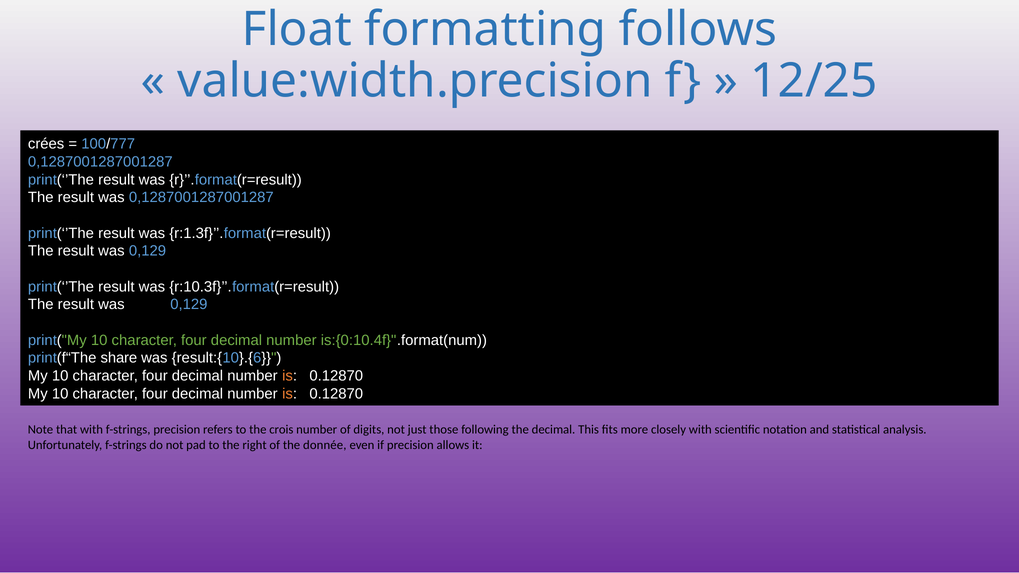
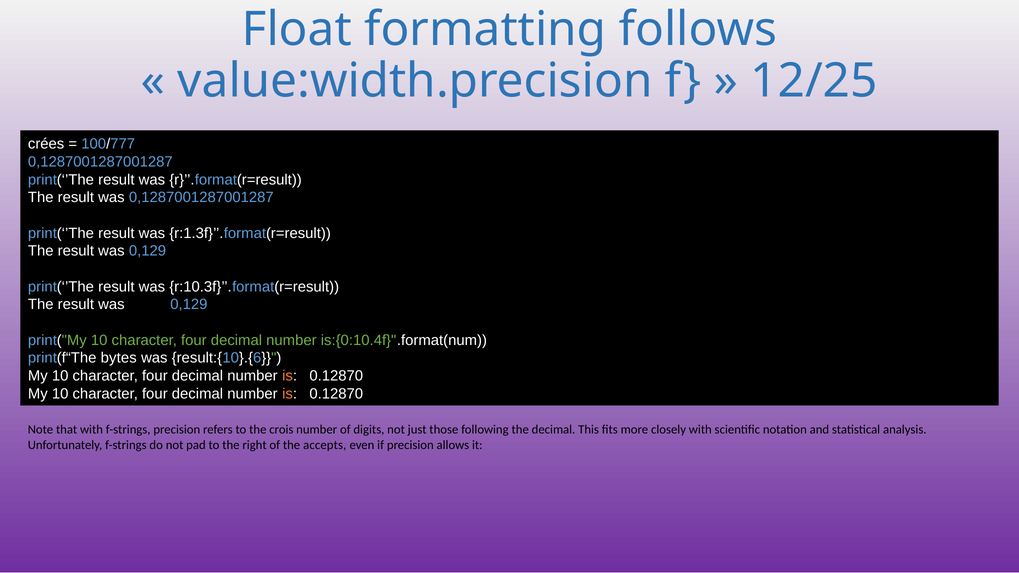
share: share -> bytes (119, 358)
donnée: donnée -> accepts (325, 445)
